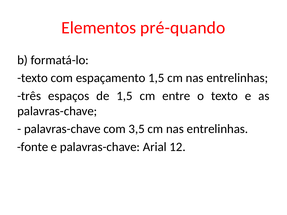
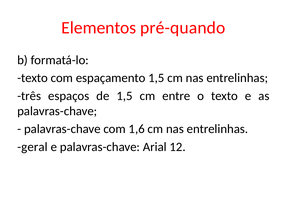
3,5: 3,5 -> 1,6 (137, 129)
fonte: fonte -> geral (32, 147)
